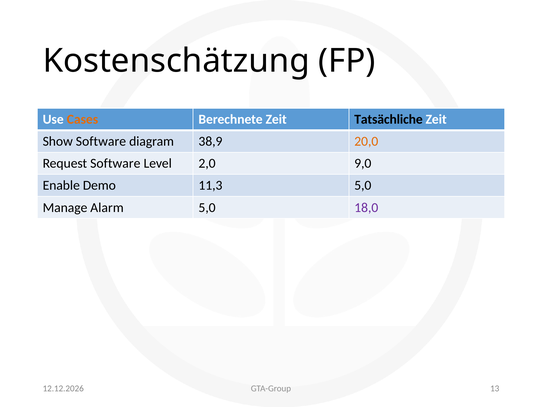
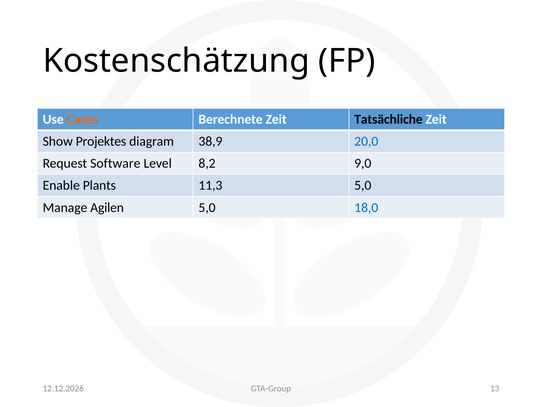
Show Software: Software -> Projektes (101, 141)
20,0 colour: orange -> blue (366, 141)
2,0: 2,0 -> 8,2 (207, 163)
Demo: Demo -> Plants (99, 185)
Alarm: Alarm -> Agilen (107, 207)
18,0 colour: purple -> blue (366, 207)
